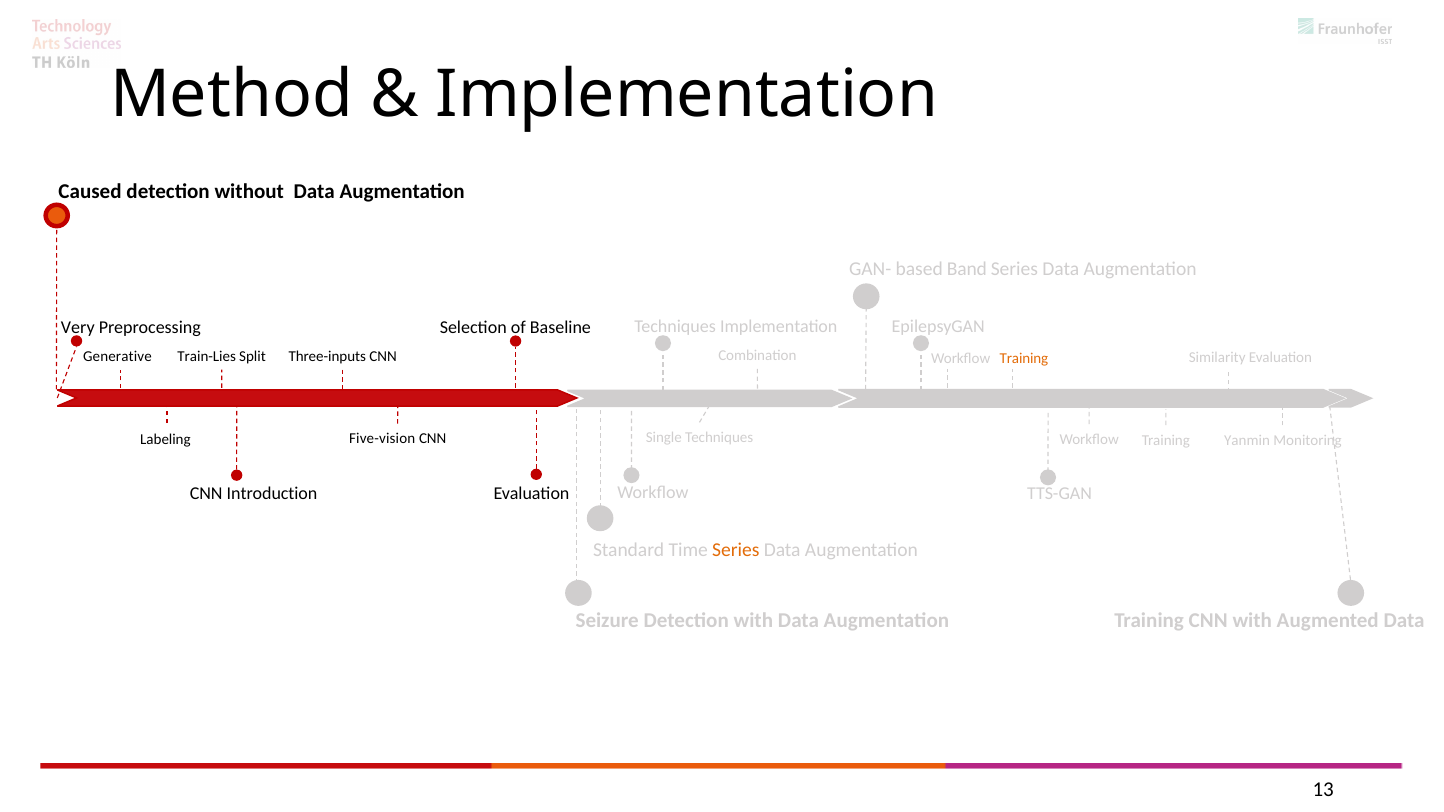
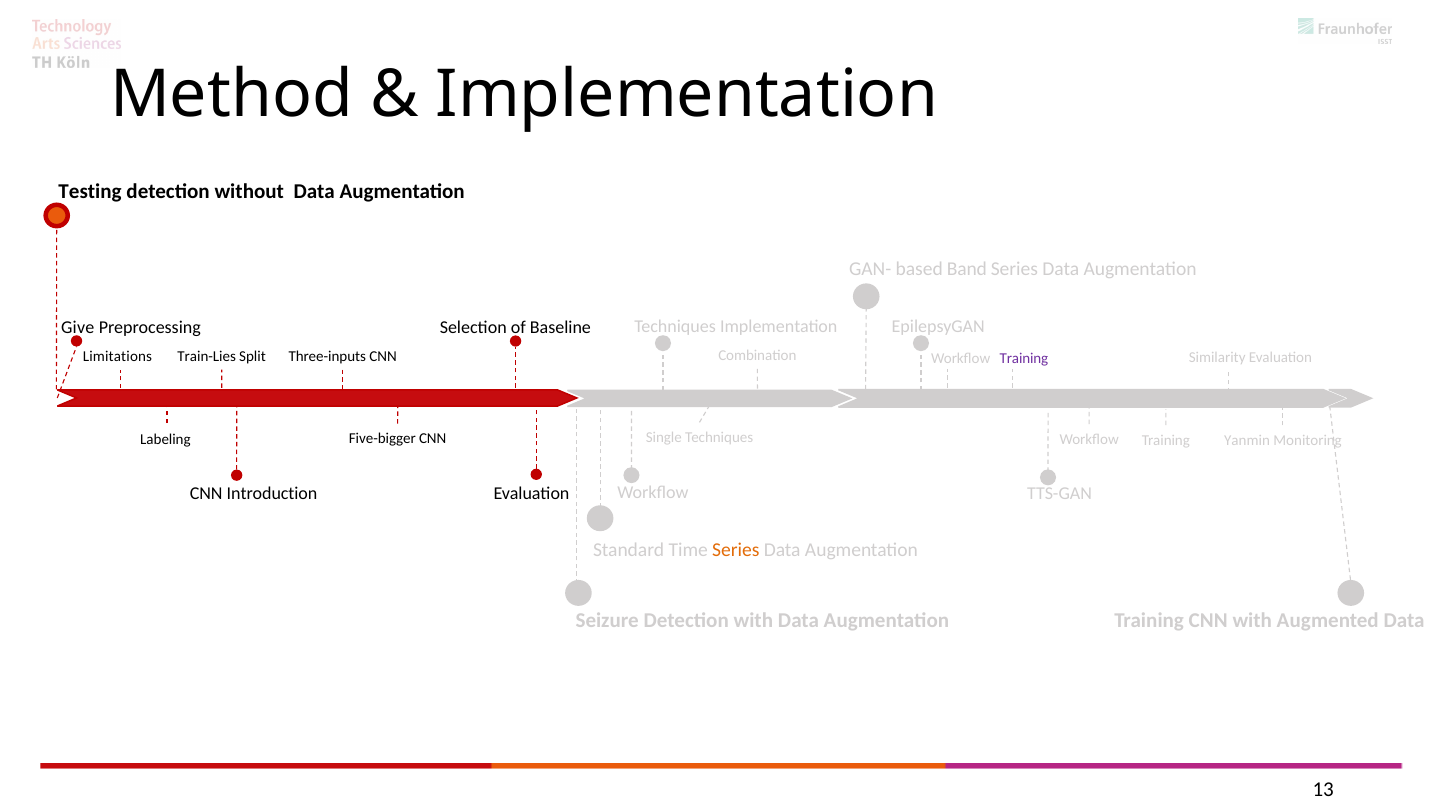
Caused: Caused -> Testing (90, 191)
Very: Very -> Give (78, 327)
Generative: Generative -> Limitations (117, 357)
Training colour: orange -> purple (1024, 359)
Five-vision: Five-vision -> Five-bigger (382, 439)
